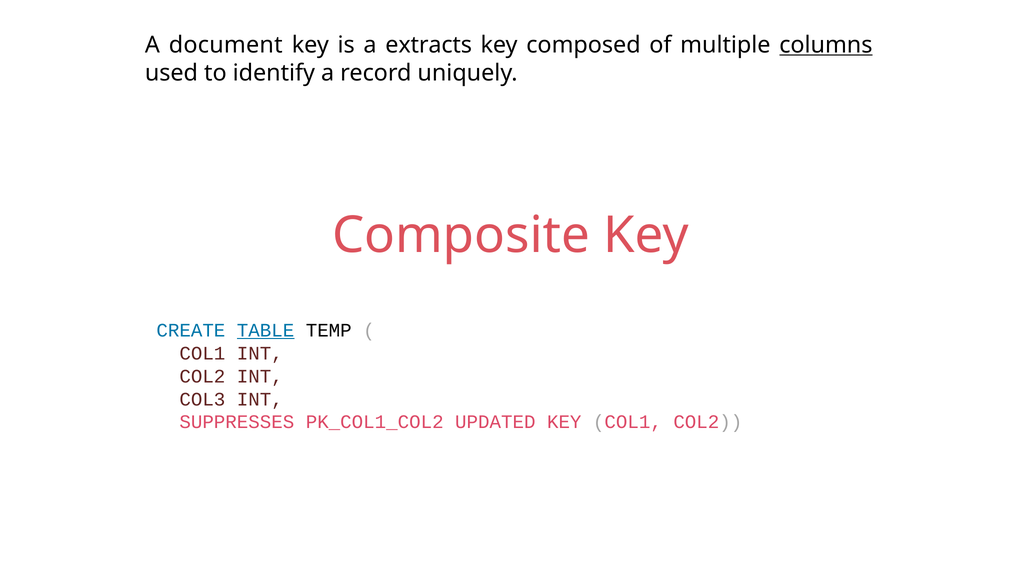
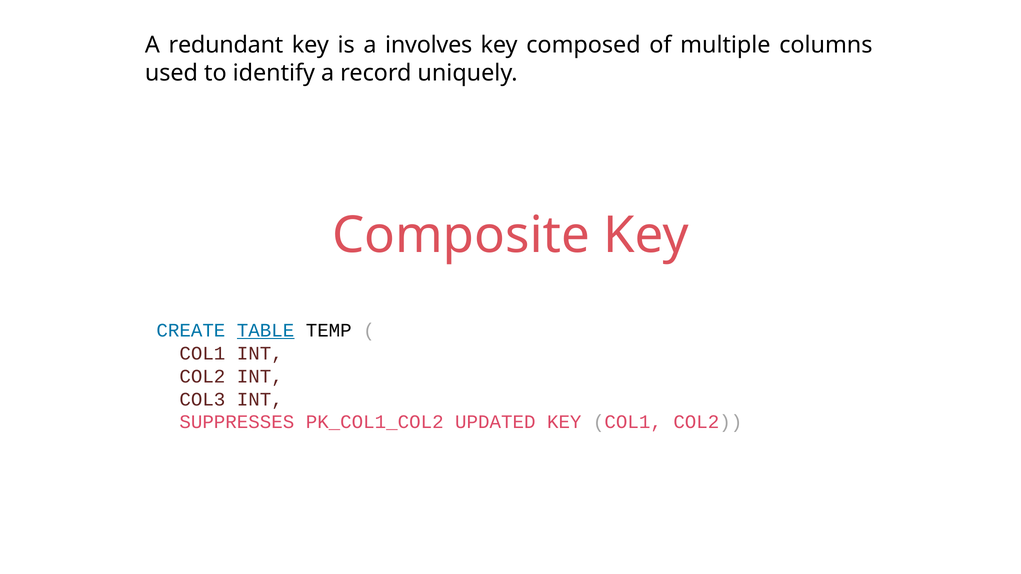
document: document -> redundant (226, 45)
extracts: extracts -> involves (429, 45)
columns underline: present -> none (826, 45)
